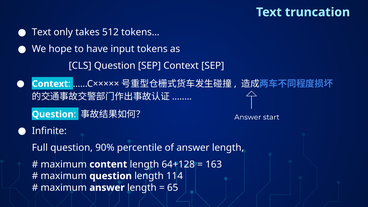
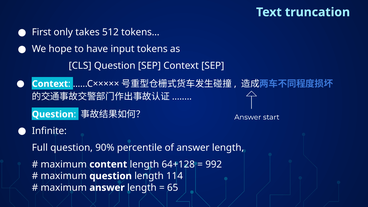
Text: Text -> First (42, 32)
163: 163 -> 992 (214, 164)
